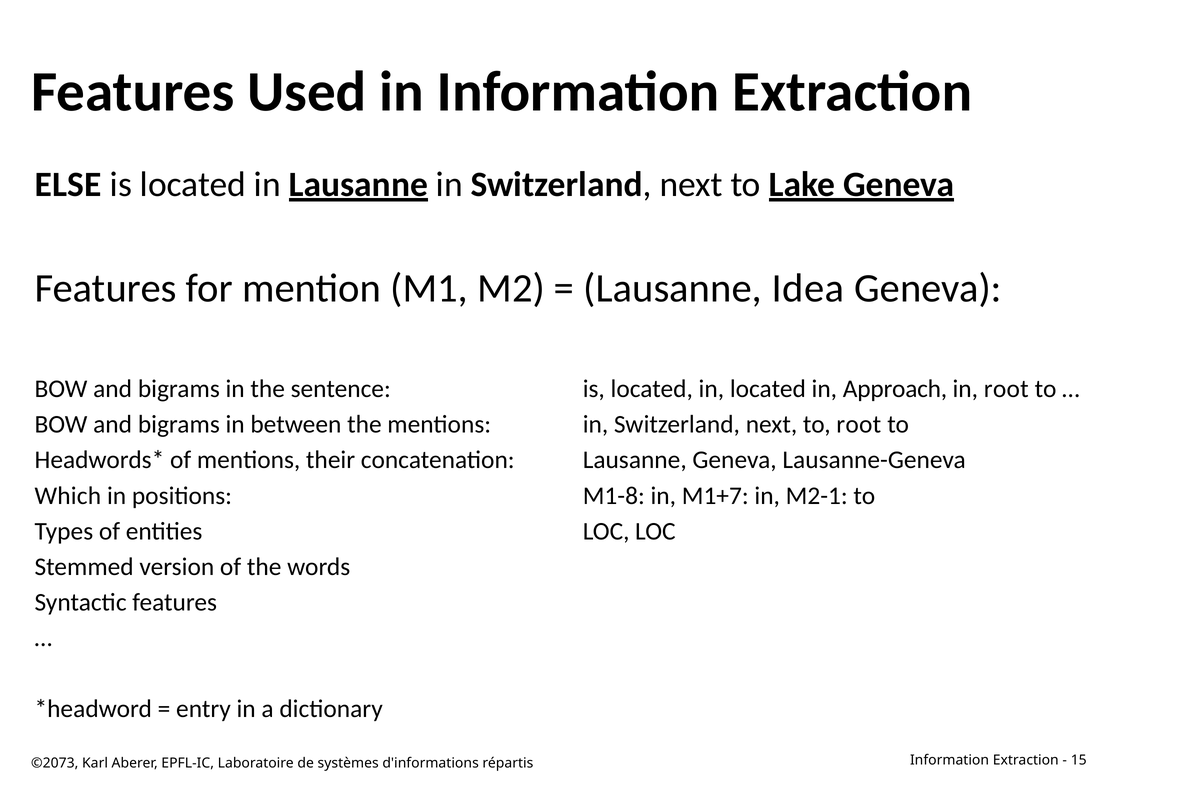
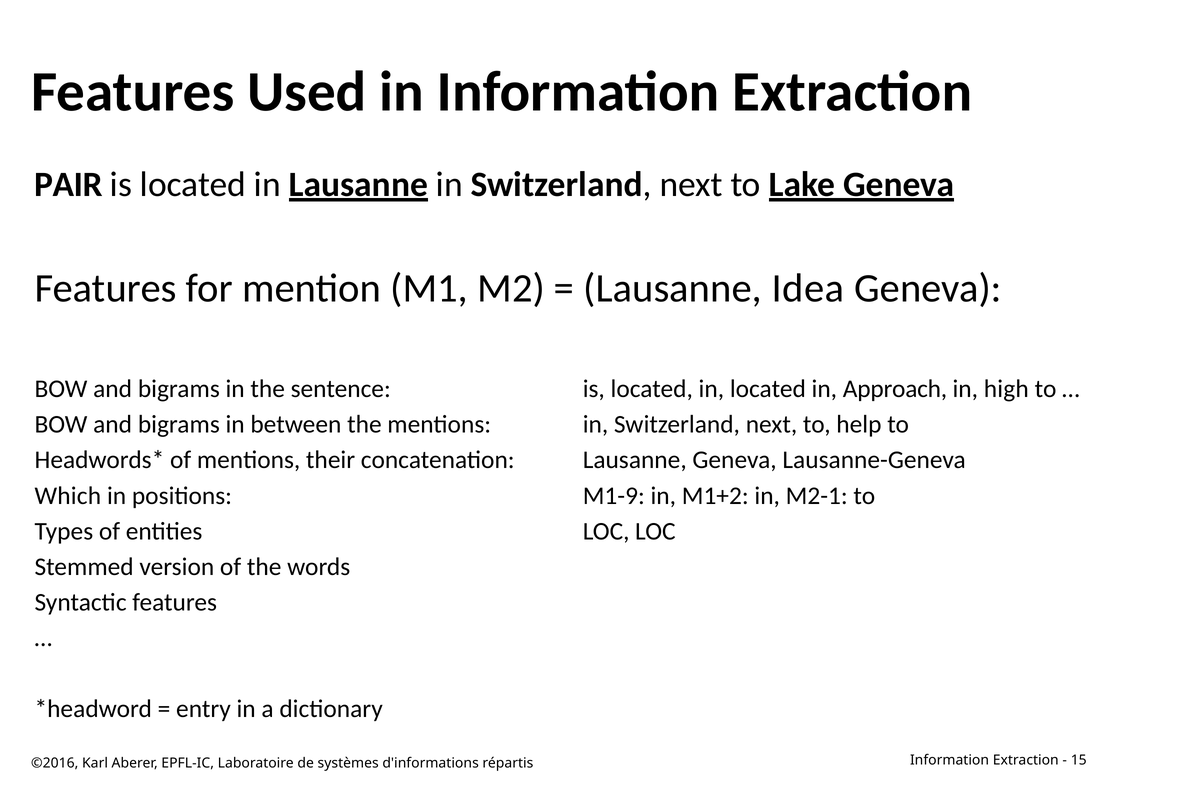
ELSE: ELSE -> PAIR (68, 184)
in root: root -> high (1006, 389)
to root: root -> help (859, 424)
M1-8: M1-8 -> M1-9 (614, 495)
M1+7: M1+7 -> M1+2 (715, 495)
©2073: ©2073 -> ©2016 (55, 763)
